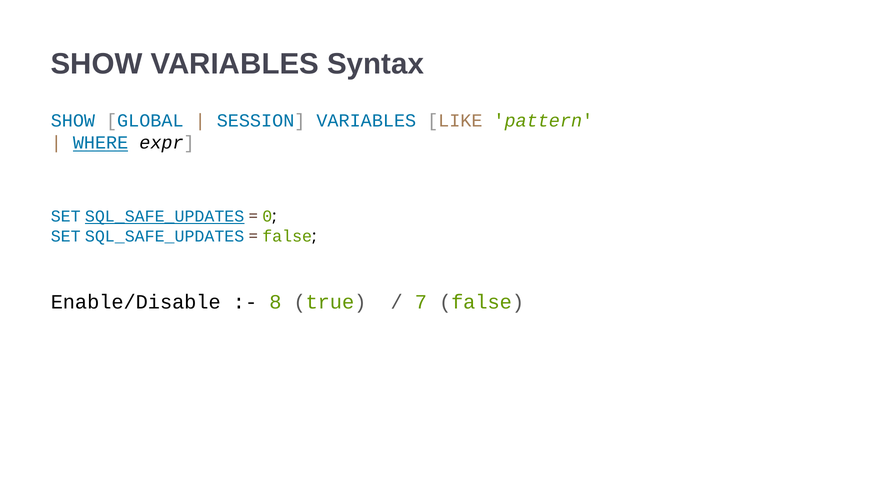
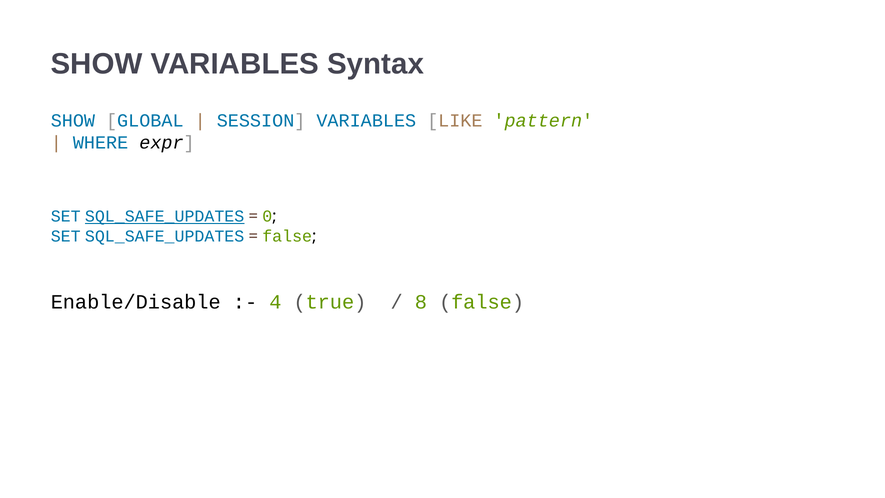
WHERE underline: present -> none (101, 143)
8: 8 -> 4 (275, 302)
7: 7 -> 8 (421, 302)
